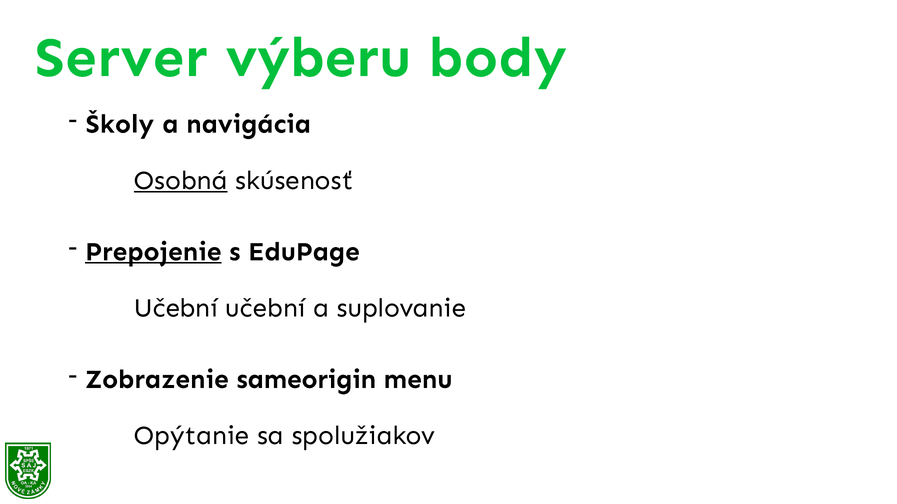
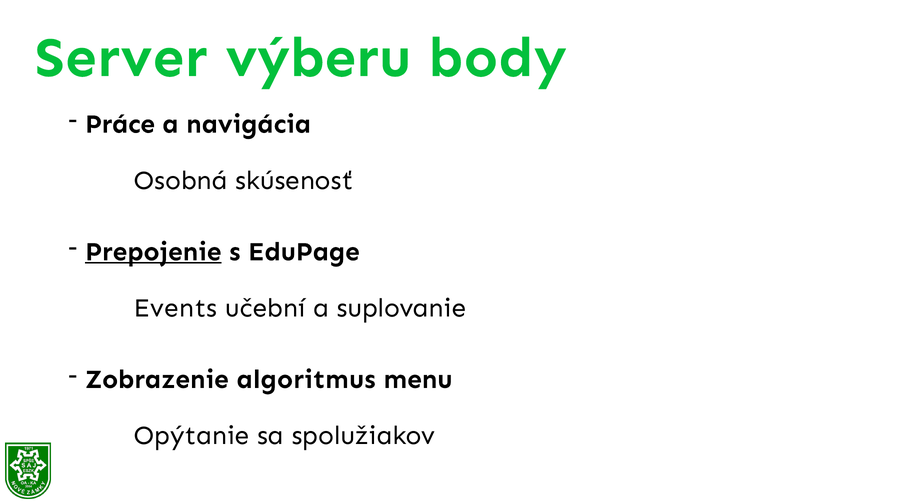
Školy: Školy -> Práce (120, 124)
Osobná underline: present -> none (181, 181)
Učební: Učební -> Events (176, 308)
sameorigin: sameorigin -> algoritmus (306, 380)
